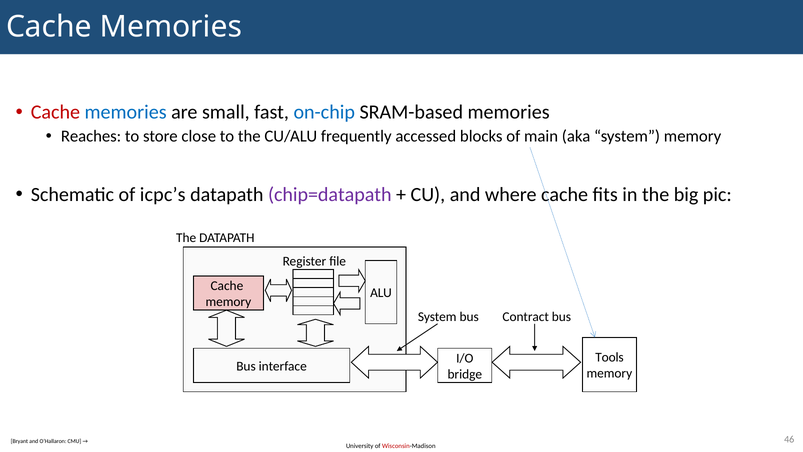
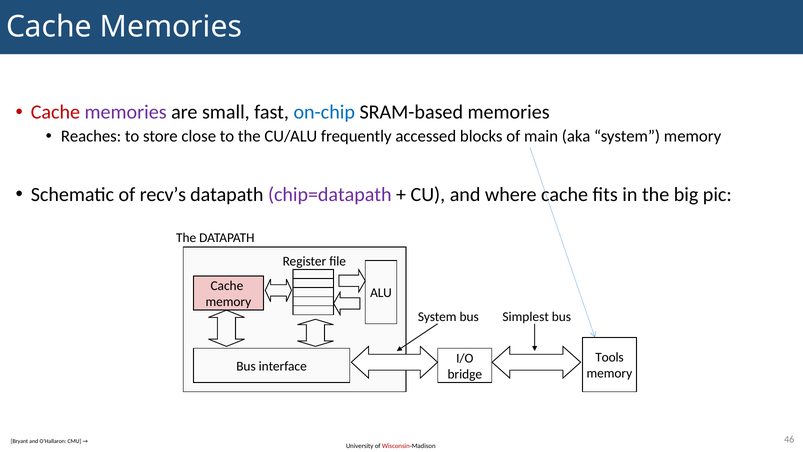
memories colour: blue -> purple (126, 112)
icpc’s: icpc’s -> recv’s (163, 195)
Contract: Contract -> Simplest (526, 316)
